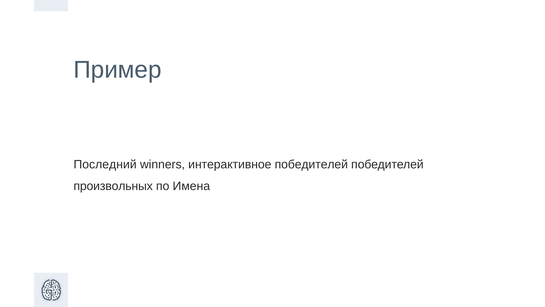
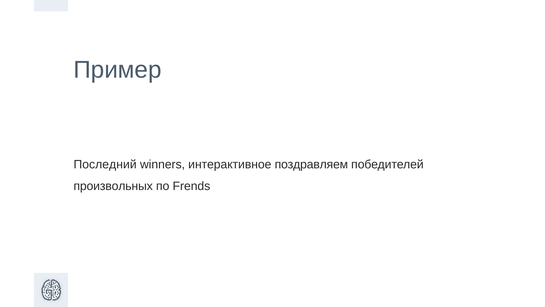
интерактивное победителей: победителей -> поздравляем (311, 164)
Имена: Имена -> Frends (191, 186)
